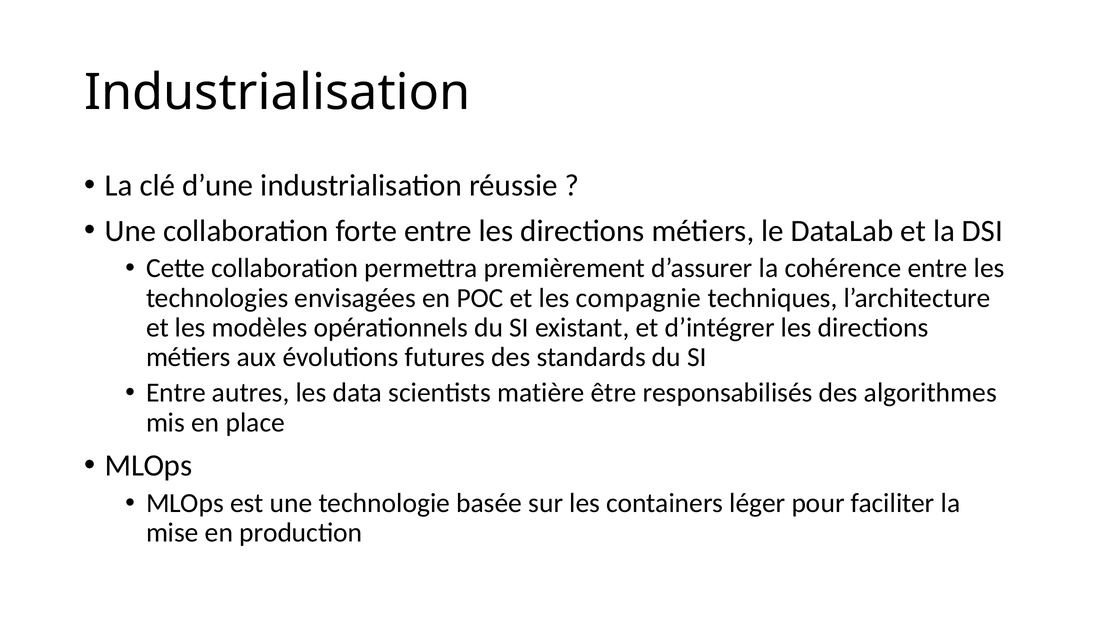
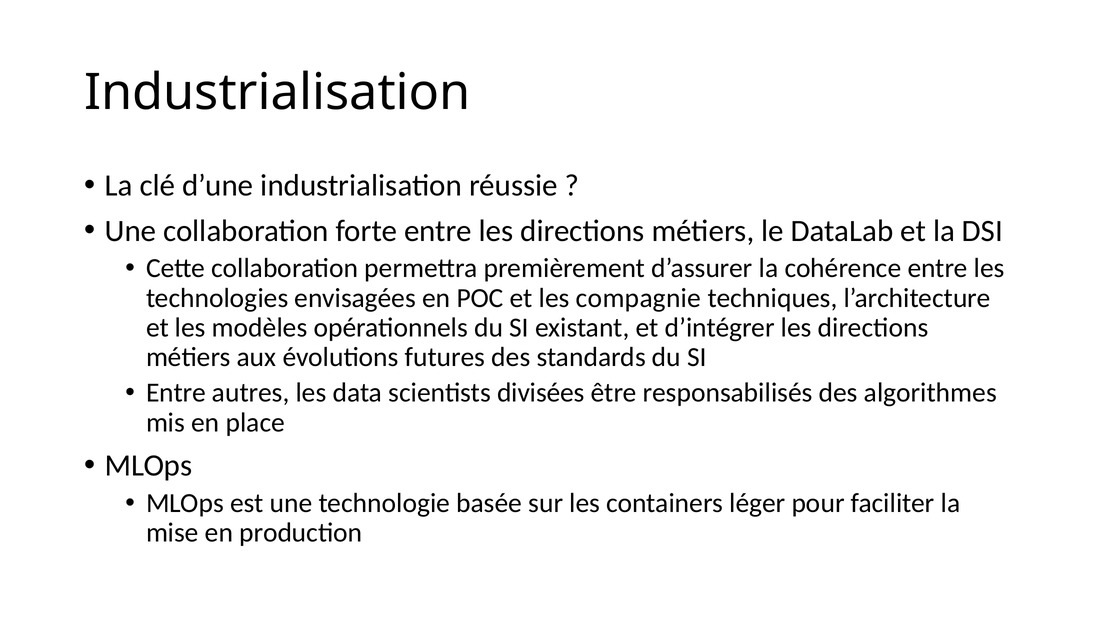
matière: matière -> divisées (541, 393)
